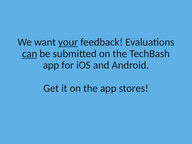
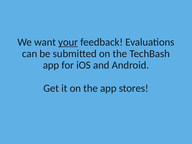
can underline: present -> none (30, 54)
